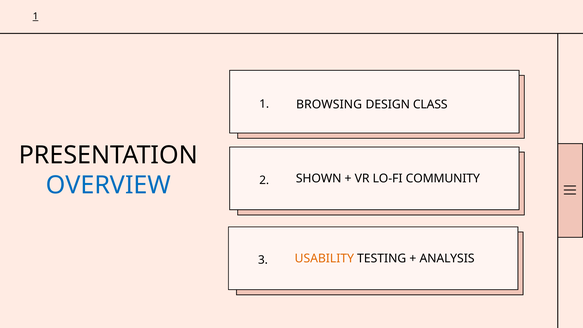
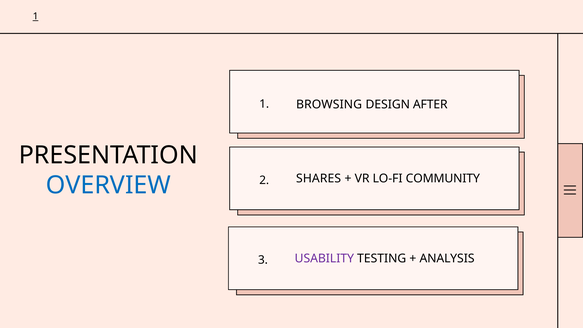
CLASS: CLASS -> AFTER (430, 104)
SHOWN: SHOWN -> SHARES (319, 179)
USABILITY colour: orange -> purple (324, 258)
